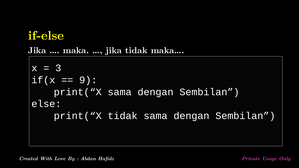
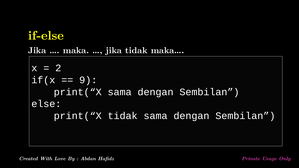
3: 3 -> 2 (58, 68)
